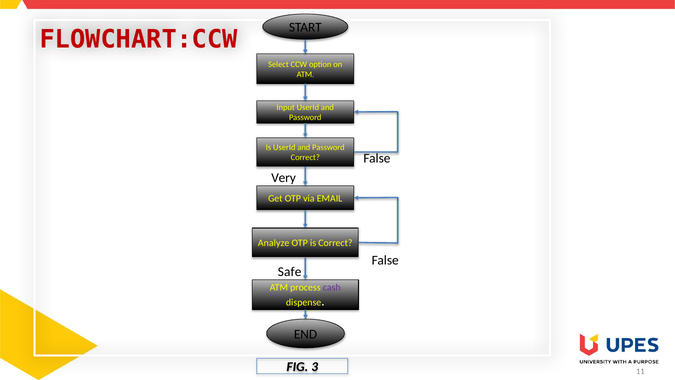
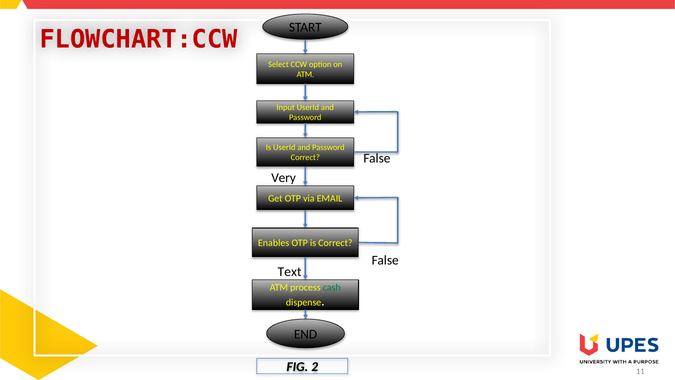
Analyze: Analyze -> Enables (274, 243)
Safe: Safe -> Text (290, 272)
cash colour: purple -> green (332, 287)
3: 3 -> 2 (315, 366)
